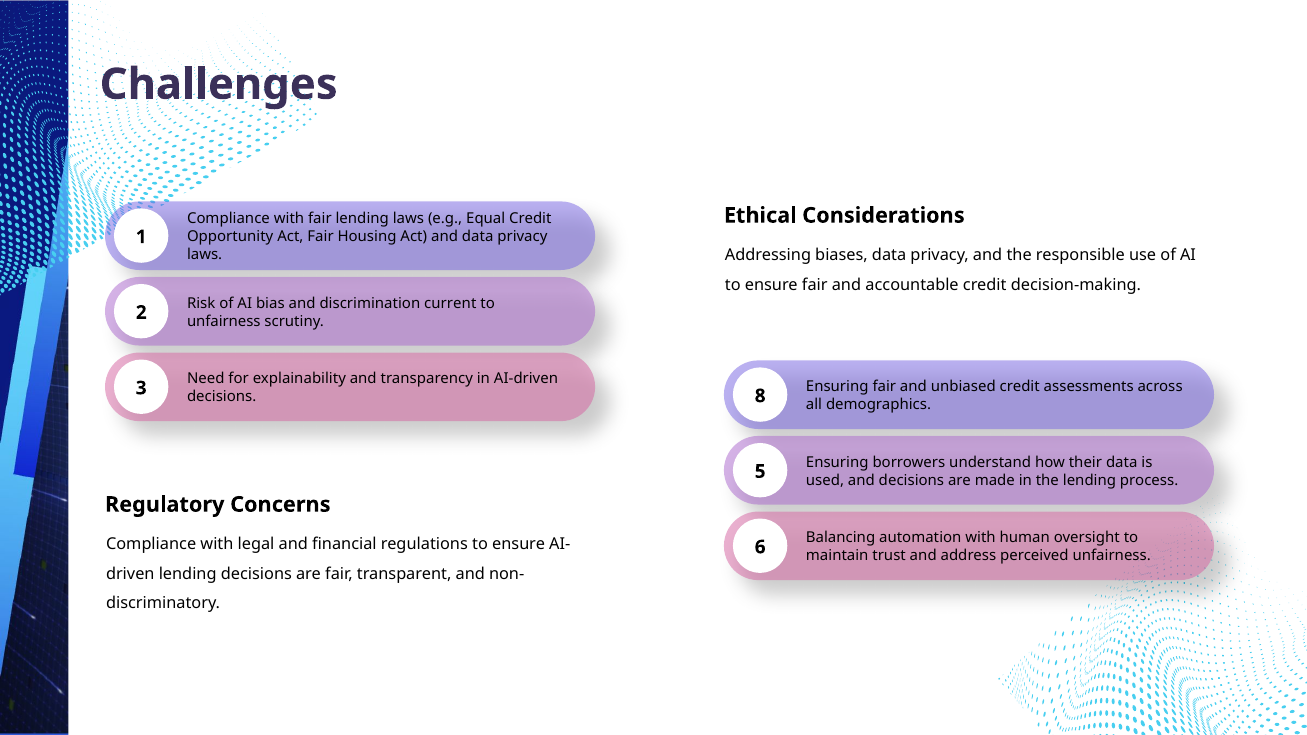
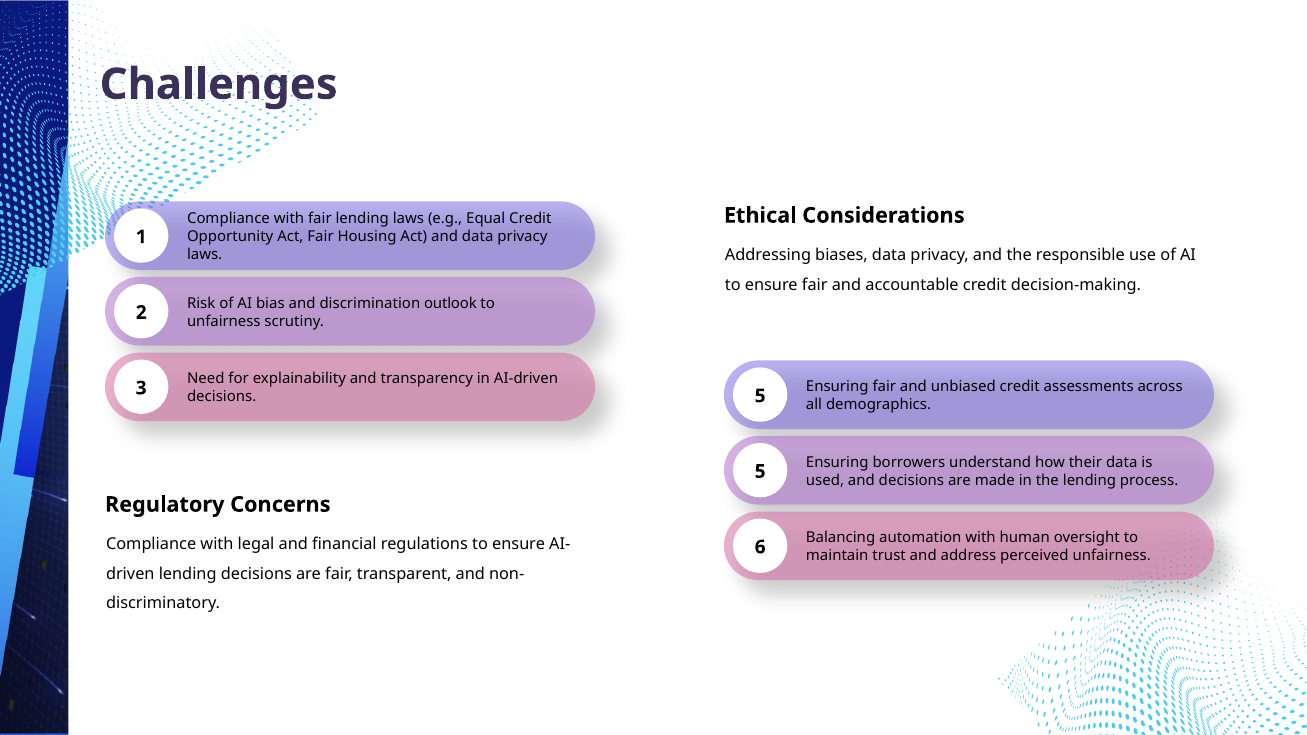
current: current -> outlook (450, 303)
decisions 8: 8 -> 5 (760, 396)
